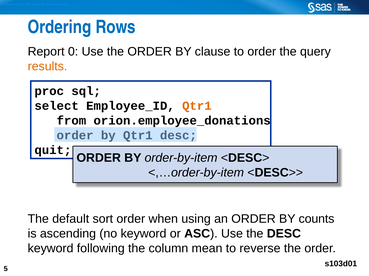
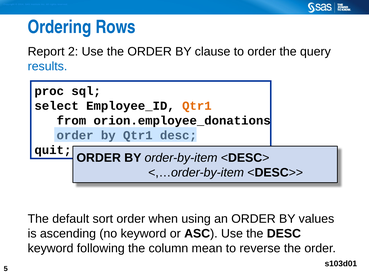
0: 0 -> 2 (73, 52)
results colour: orange -> blue (47, 67)
counts: counts -> values (316, 219)
